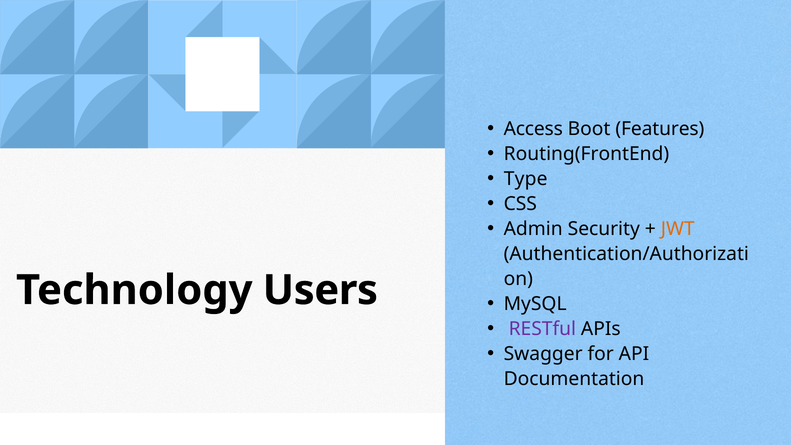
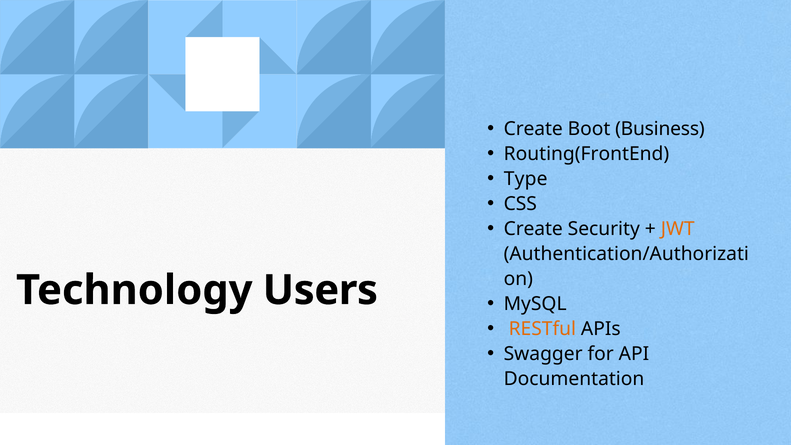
Access: Access -> Create (533, 129)
Features: Features -> Business (660, 129)
Admin: Admin -> Create (533, 229)
RESTful colour: purple -> orange (542, 329)
